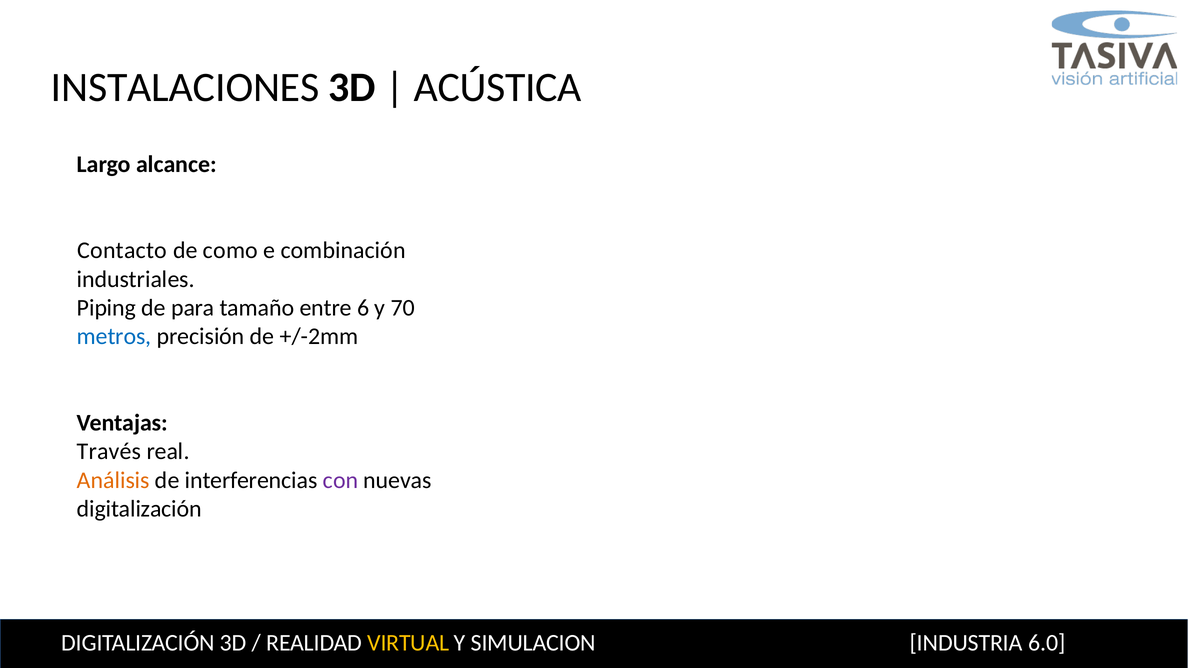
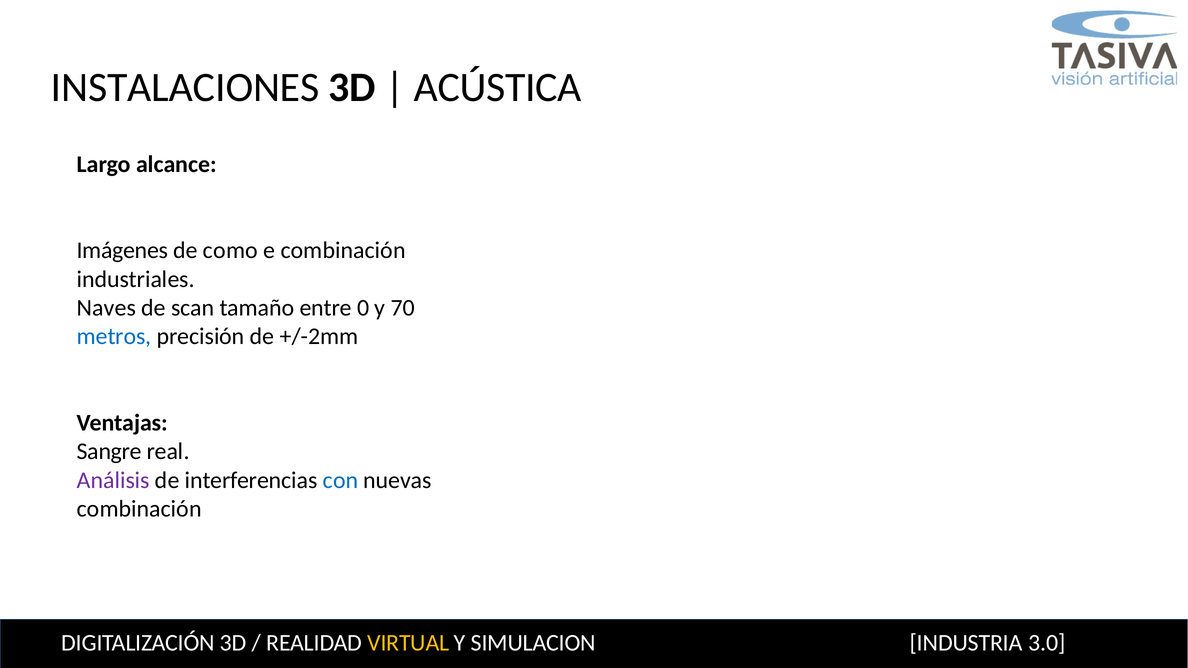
Contacto: Contacto -> Imágenes (122, 250)
Piping: Piping -> Naves (106, 308)
para: para -> scan (193, 308)
6: 6 -> 0 (363, 308)
Través: Través -> Sangre (109, 451)
Análisis colour: orange -> purple (113, 480)
con colour: purple -> blue (341, 480)
digitalización: digitalización -> combinación (139, 509)
6.0: 6.0 -> 3.0 (1047, 643)
